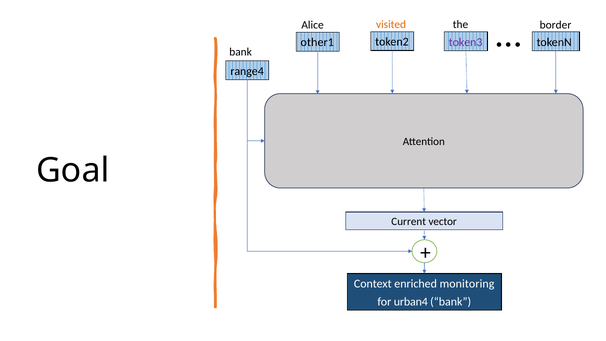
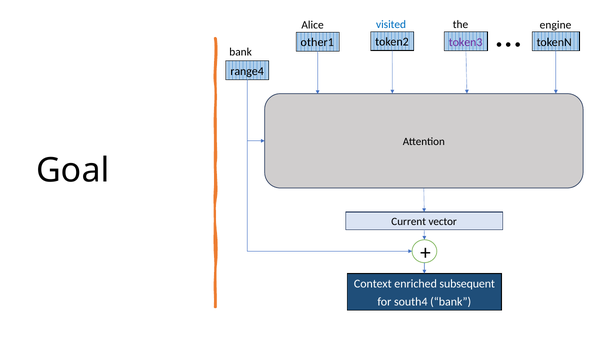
visited colour: orange -> blue (391, 24)
border: border -> engine (556, 25)
monitoring: monitoring -> subsequent (467, 284)
urban4: urban4 -> south4 (411, 302)
